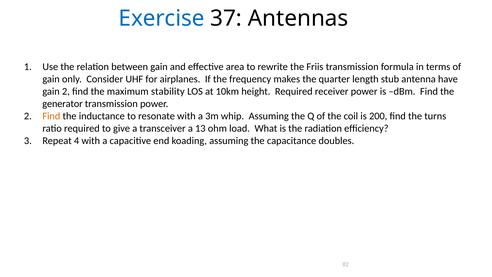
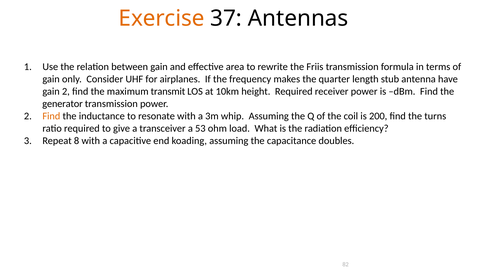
Exercise colour: blue -> orange (162, 18)
stability: stability -> transmit (168, 91)
13: 13 -> 53 (200, 128)
4: 4 -> 8 (77, 141)
